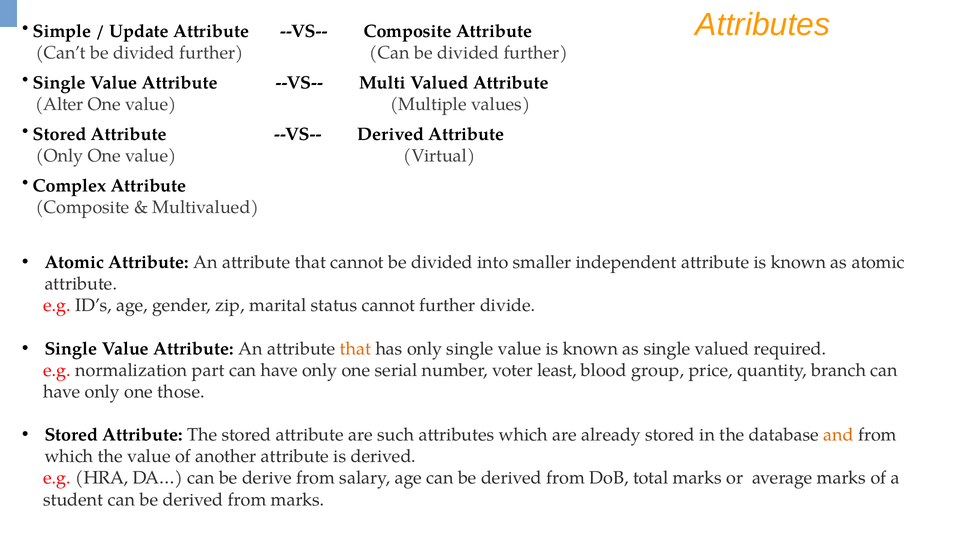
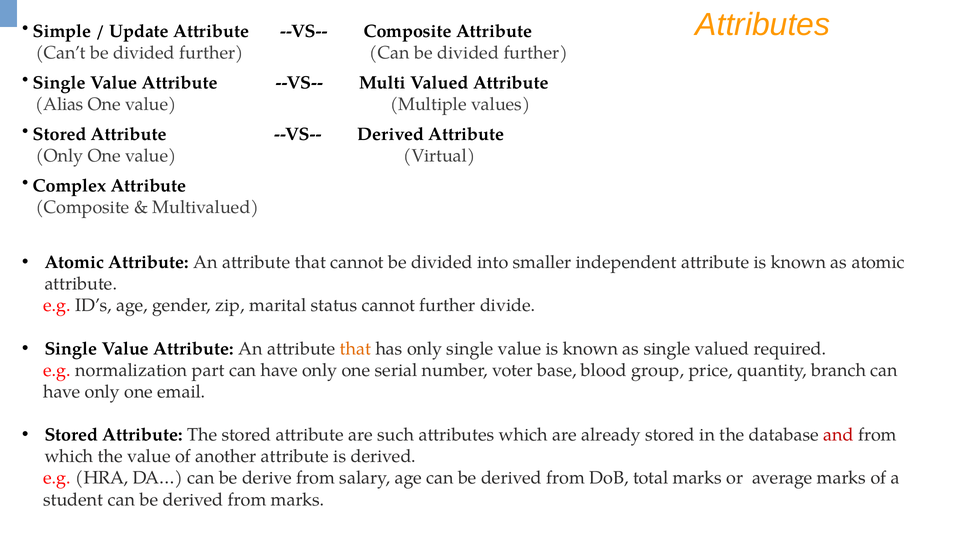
Alter: Alter -> Alias (59, 104)
least: least -> base (557, 370)
those: those -> email (181, 391)
and colour: orange -> red (838, 434)
